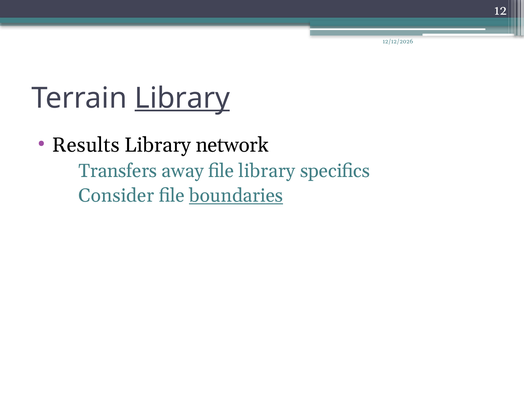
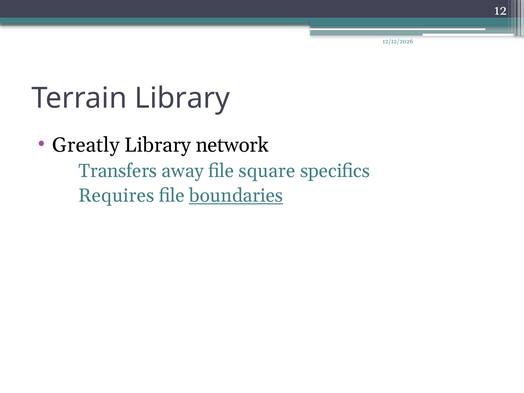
Library underline: present -> none (182, 98)
Results: Results -> Greatly (86, 145)
file library: library -> square (267, 171)
Consider: Consider -> Requires (116, 196)
